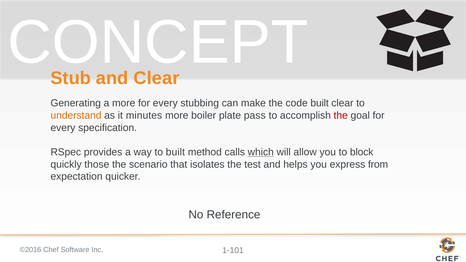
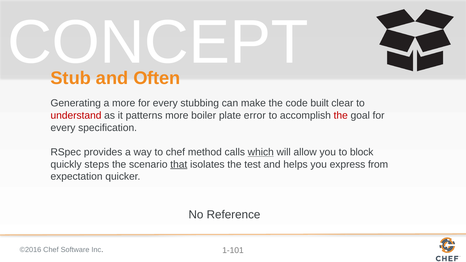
and Clear: Clear -> Often (157, 78)
understand colour: orange -> red (76, 115)
minutes: minutes -> patterns (144, 115)
pass: pass -> error (255, 115)
to built: built -> chef (175, 152)
those: those -> steps (97, 164)
that underline: none -> present (179, 164)
